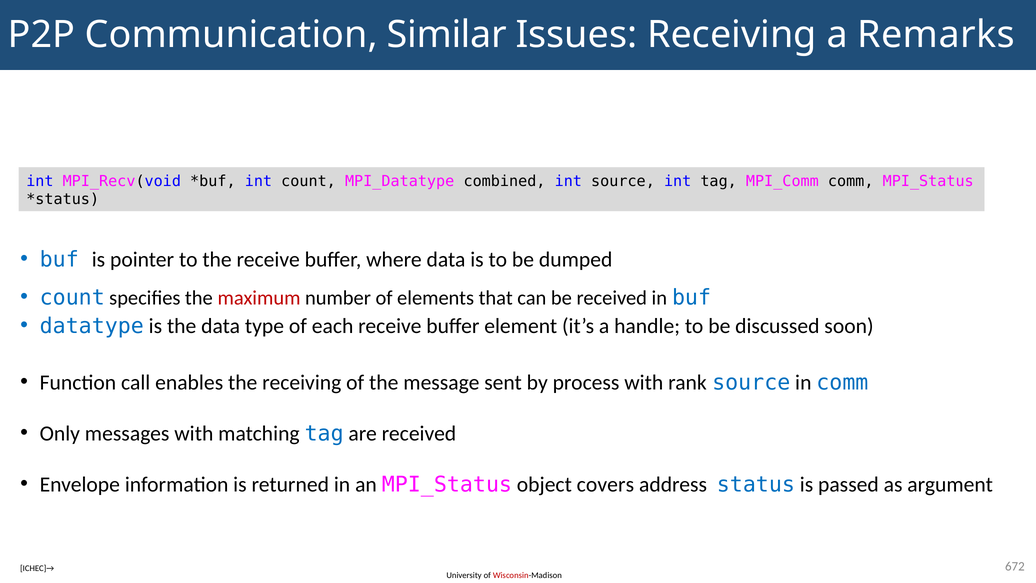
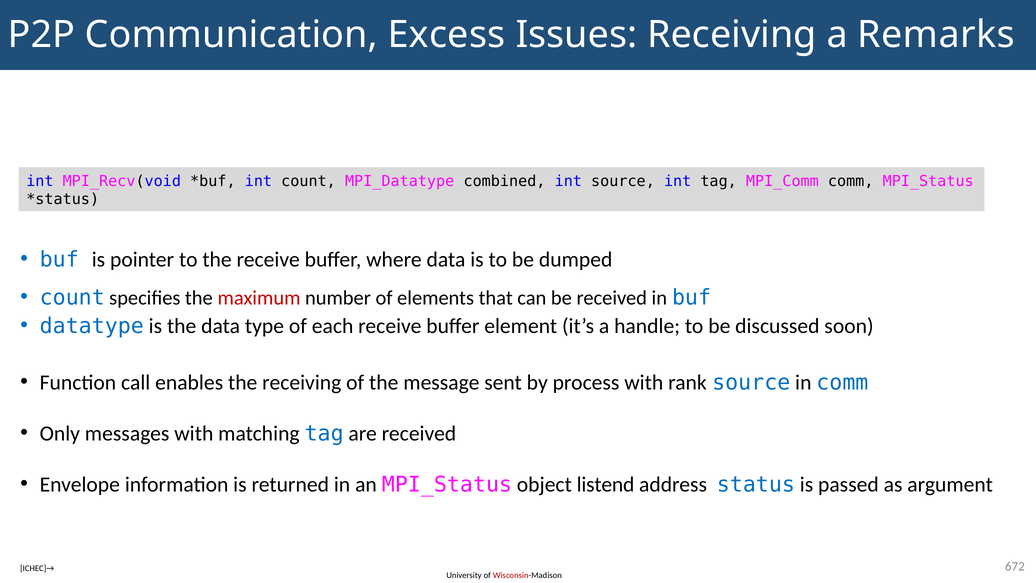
Similar: Similar -> Excess (447, 35)
covers: covers -> listend (606, 484)
